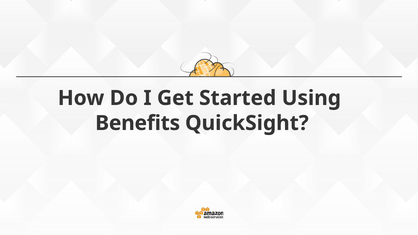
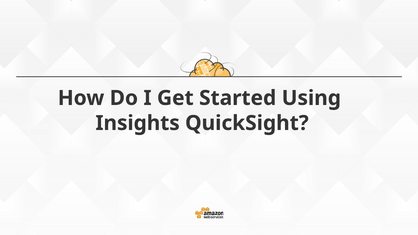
Benefits: Benefits -> Insights (138, 123)
